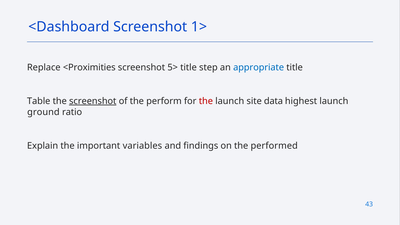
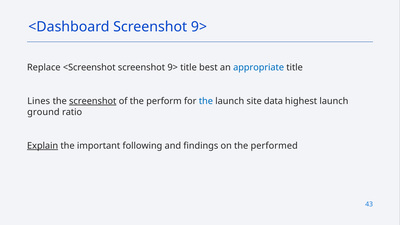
<Dashboard Screenshot 1>: 1> -> 9> (199, 27)
<Proximities: <Proximities -> <Screenshot (89, 68)
5>: 5> -> 9> (173, 68)
step: step -> best (208, 68)
Table: Table -> Lines (39, 101)
the colour: red -> blue (206, 101)
Explain underline: none -> present (43, 146)
variables: variables -> following (142, 146)
